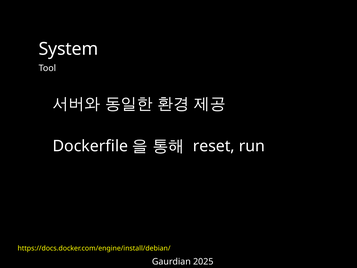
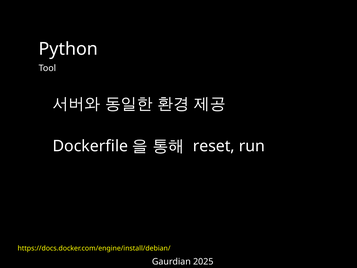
System: System -> Python (68, 49)
